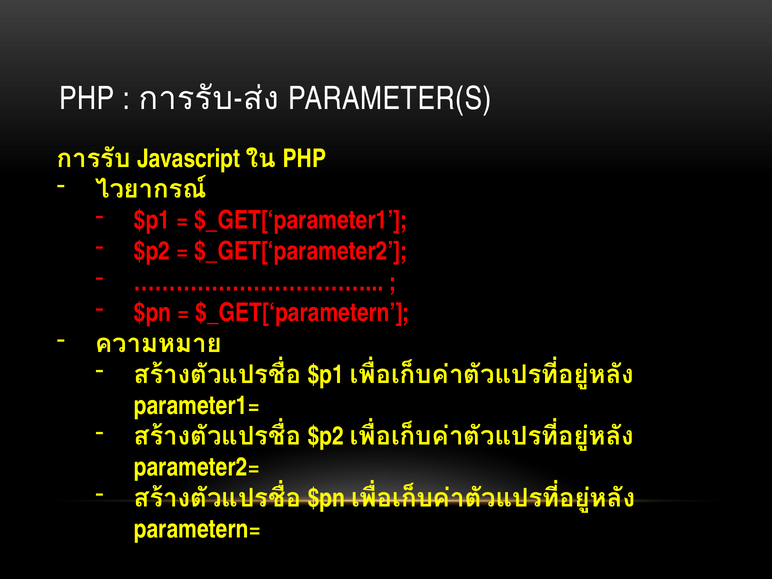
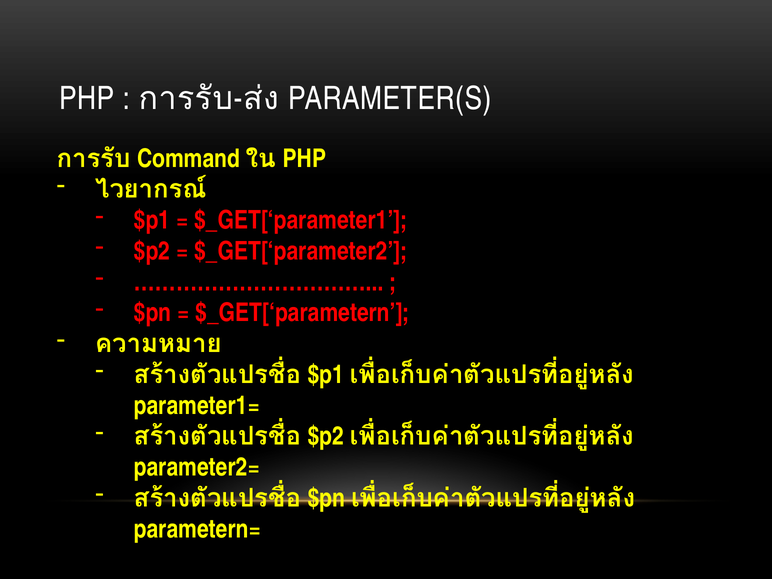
Javascript: Javascript -> Command (189, 159)
